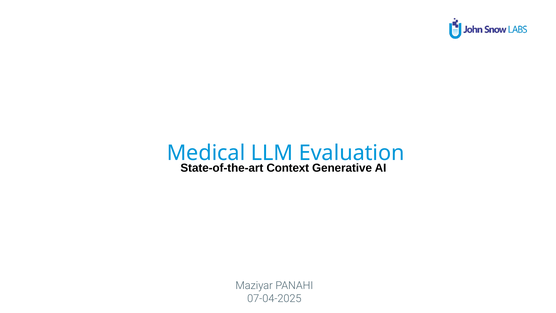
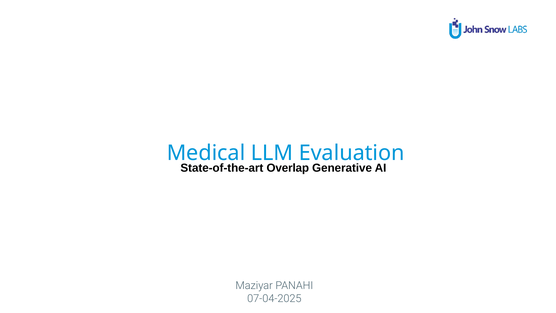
Context: Context -> Overlap (288, 168)
